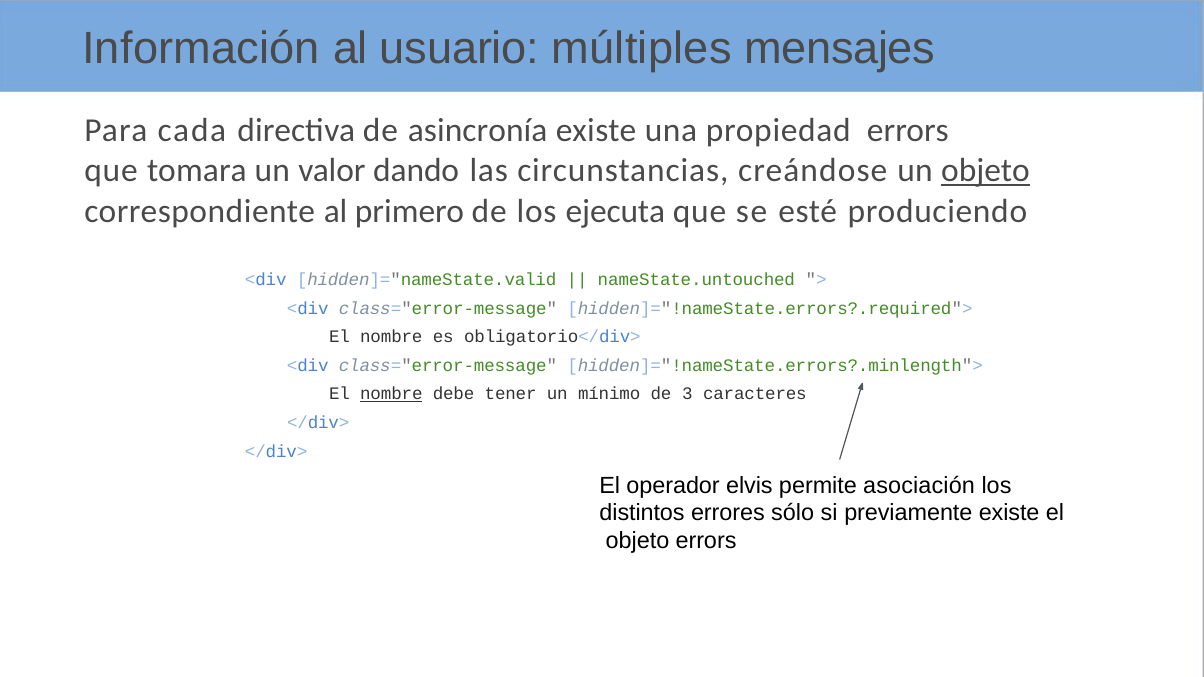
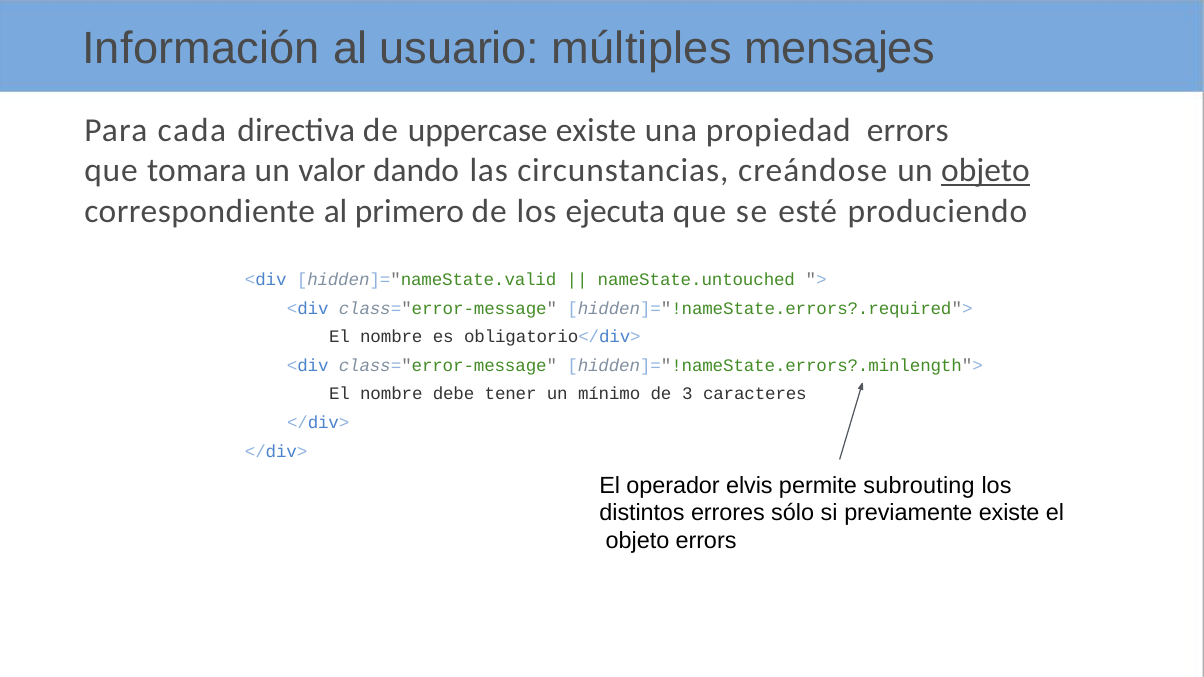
asincronía: asincronía -> uppercase (478, 131)
nombre underline: present -> none (391, 394)
asociación: asociación -> subrouting (919, 485)
